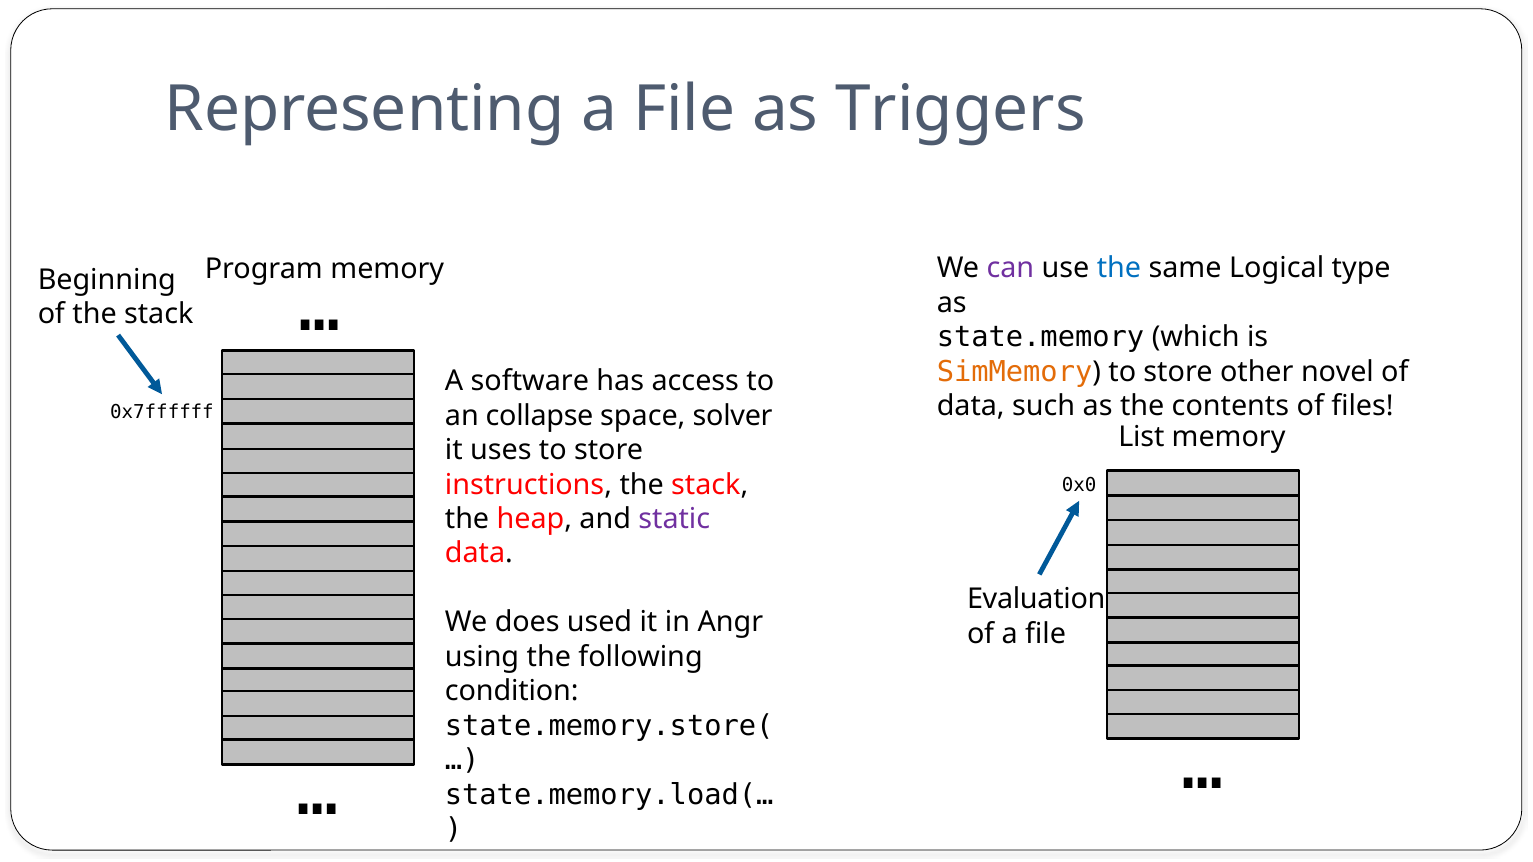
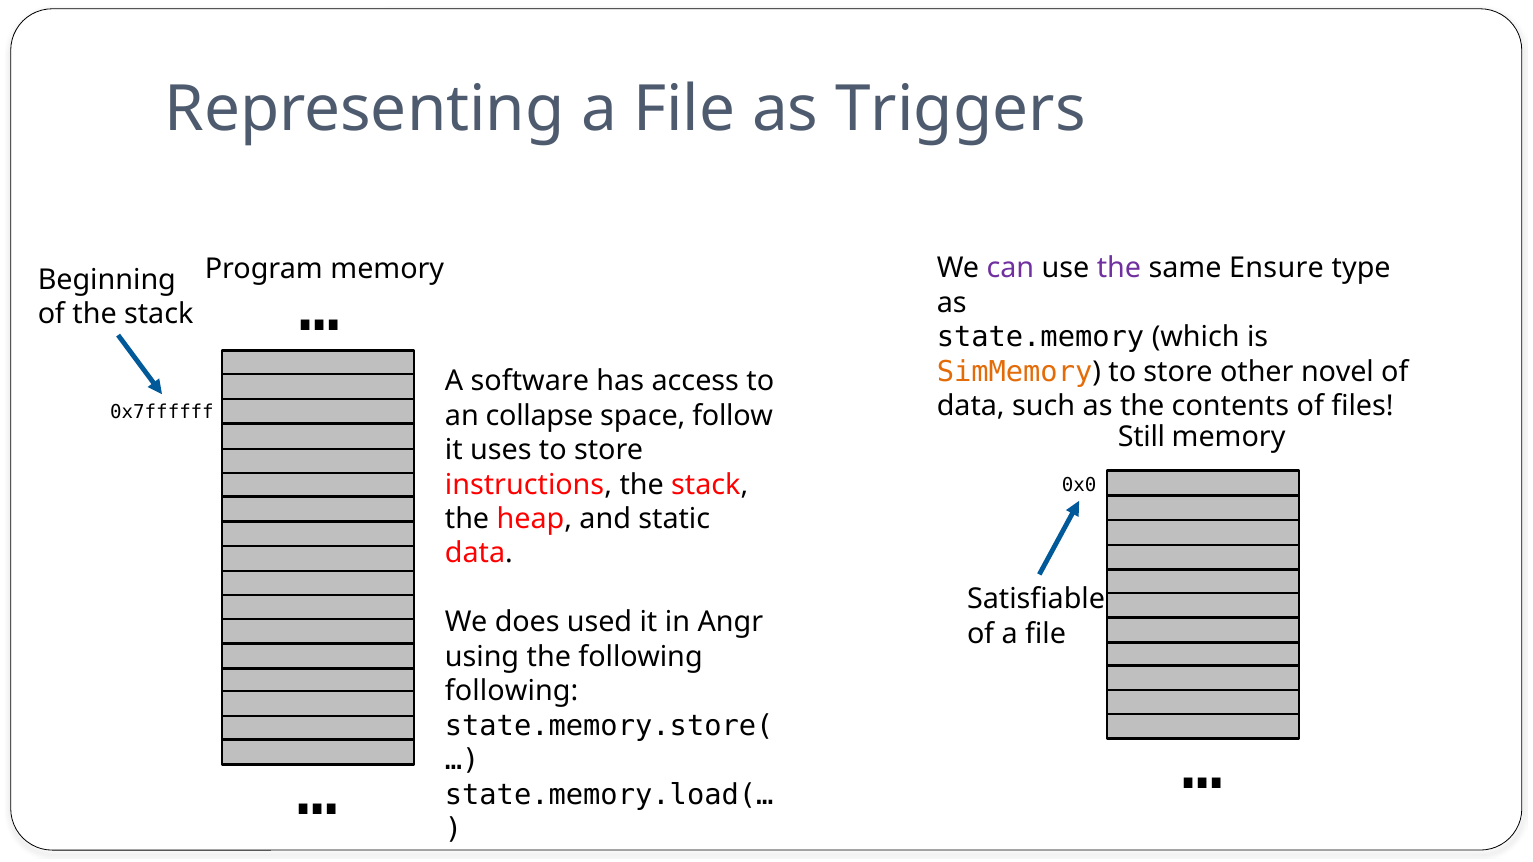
the colour: blue -> purple (1119, 268)
Logical: Logical -> Ensure (1277, 268)
solver: solver -> follow (733, 416)
List: List -> Still (1141, 437)
static colour: purple -> black (674, 519)
Evaluation: Evaluation -> Satisfiable (1036, 599)
condition: condition -> following (512, 692)
